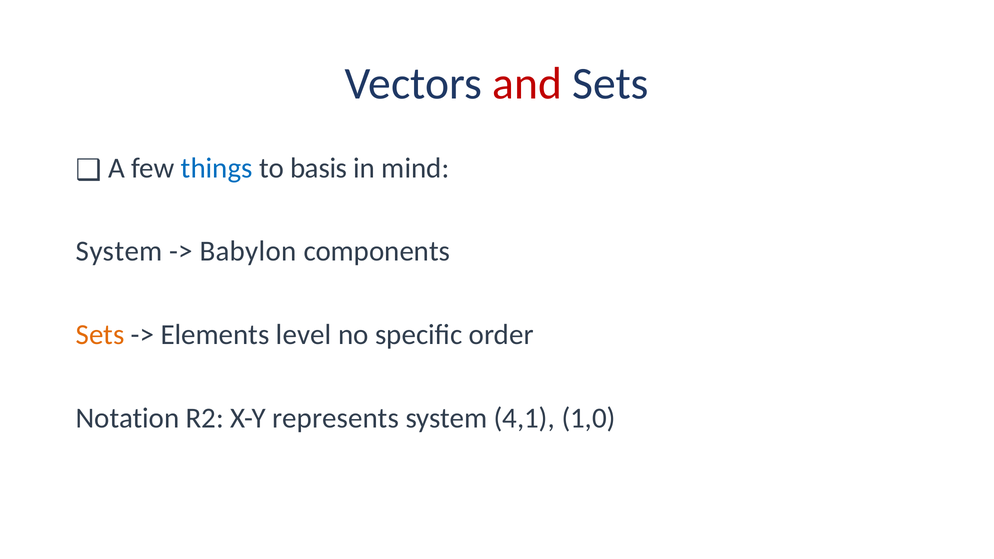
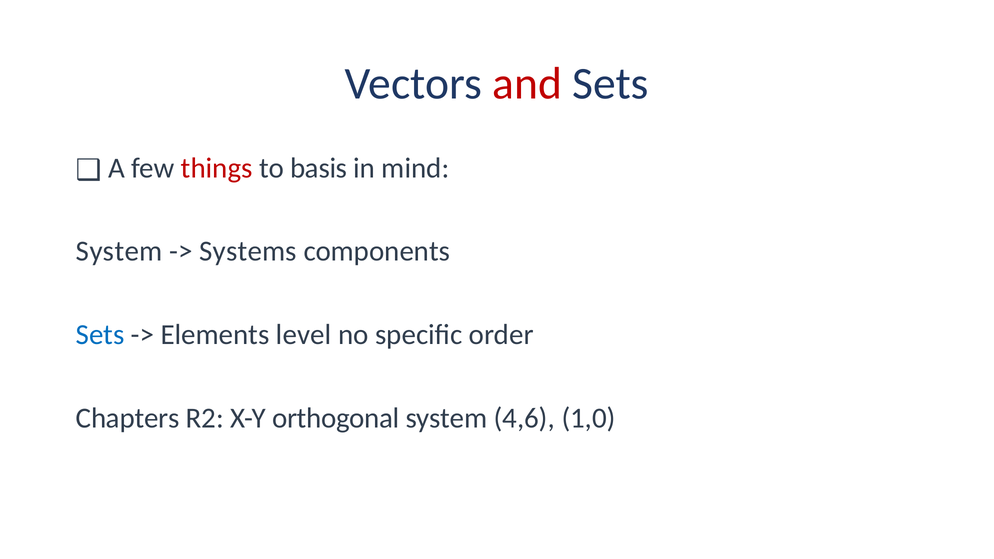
things colour: blue -> red (217, 168)
Babylon: Babylon -> Systems (248, 251)
Sets colour: orange -> blue (100, 335)
Notation: Notation -> Chapters (128, 418)
represents: represents -> orthogonal (336, 418)
4,1: 4,1 -> 4,6 (524, 418)
